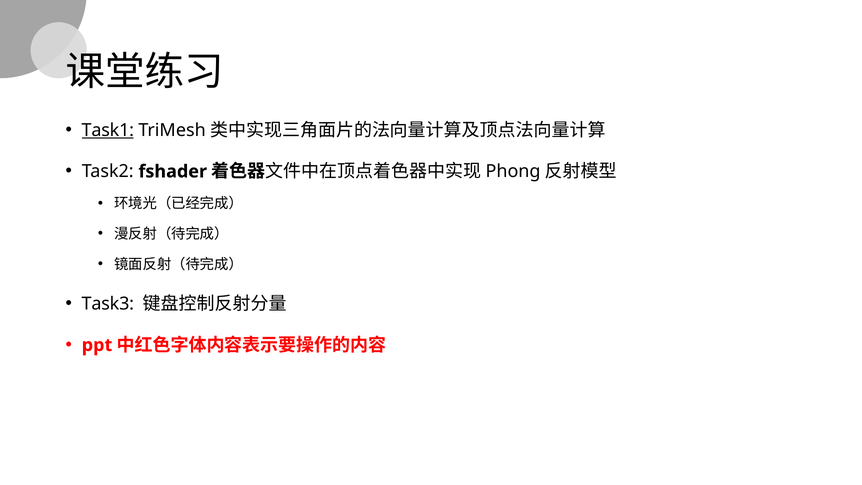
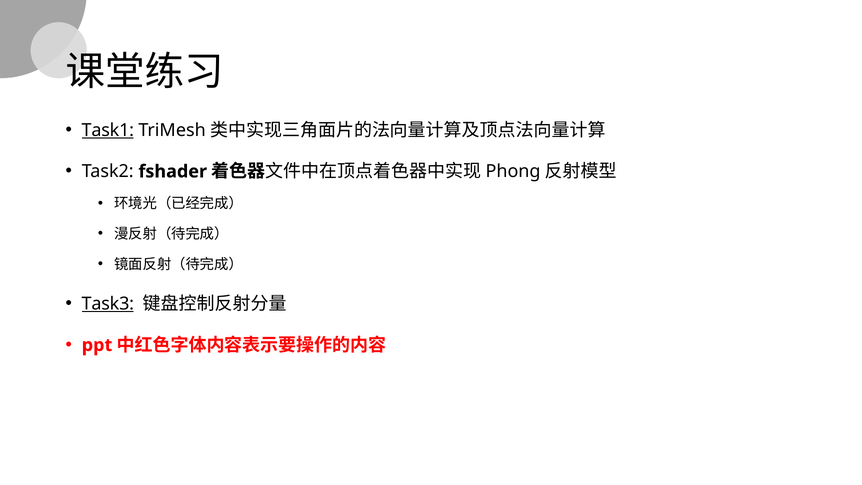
Task3 underline: none -> present (108, 304)
